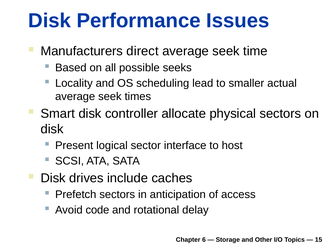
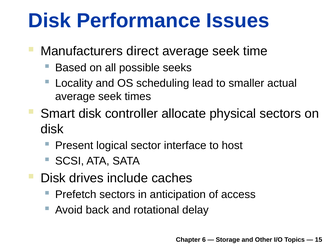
code: code -> back (97, 210)
